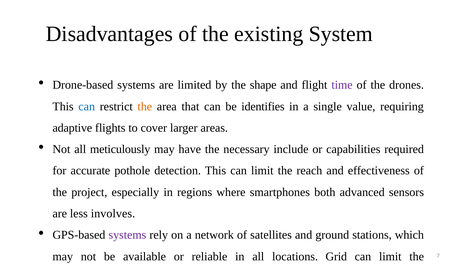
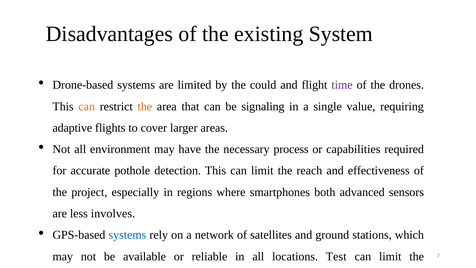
shape: shape -> could (263, 85)
can colour: blue -> orange (87, 106)
identifies: identifies -> signaling (263, 106)
meticulously: meticulously -> environment (120, 149)
include: include -> process (291, 149)
systems colour: purple -> blue (127, 235)
Grid: Grid -> Test (336, 256)
